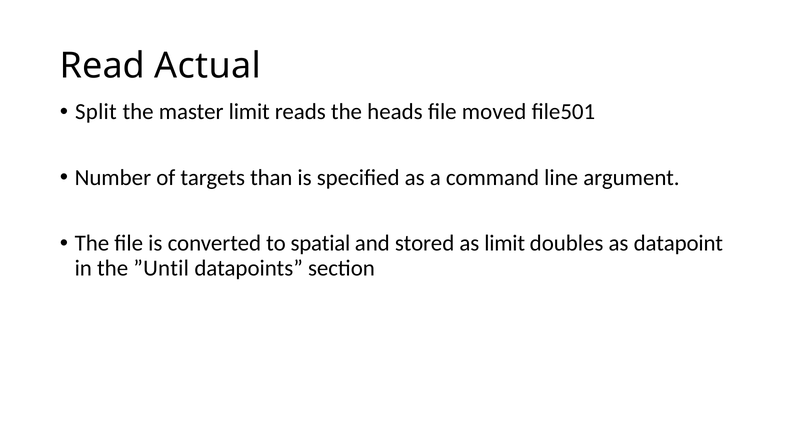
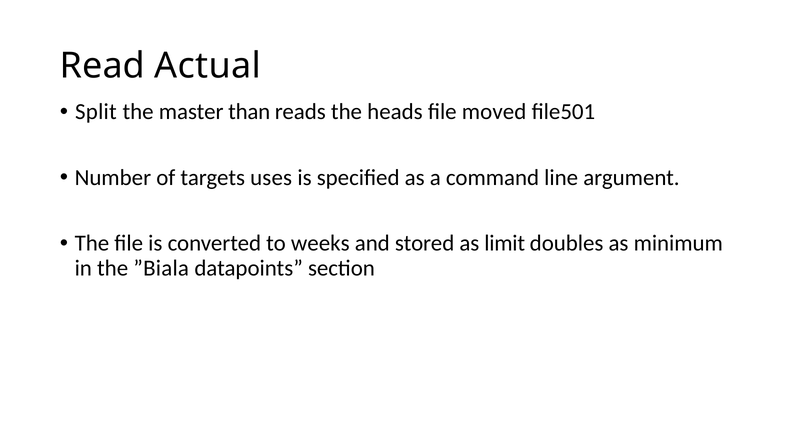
master limit: limit -> than (249, 112)
than: than -> uses (271, 178)
spatial: spatial -> weeks (320, 243)
datapoint: datapoint -> minimum (678, 243)
”Until: ”Until -> ”Biala (161, 268)
